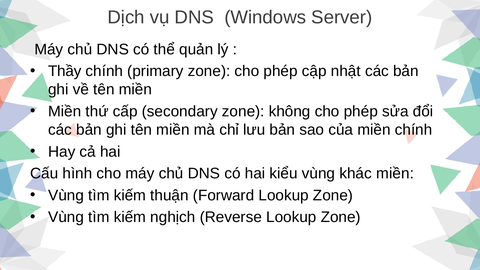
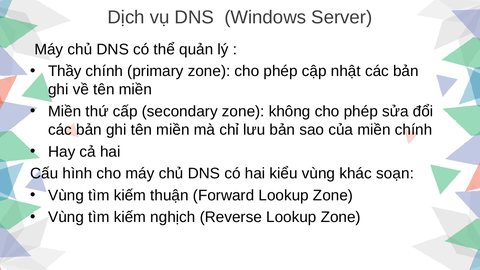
khác miền: miền -> soạn (395, 174)
